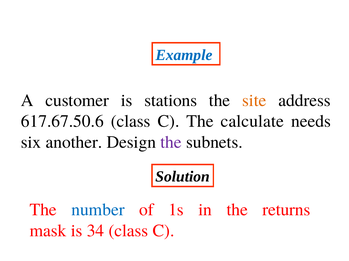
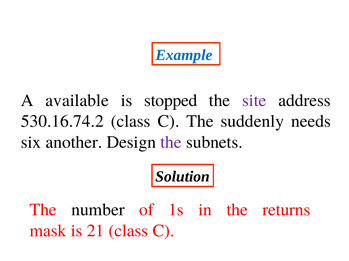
customer: customer -> available (77, 101)
stations: stations -> stopped (171, 101)
site colour: orange -> purple (254, 101)
617.67.50.6: 617.67.50.6 -> 530.16.74.2 (62, 122)
calculate: calculate -> suddenly (252, 122)
number colour: blue -> black (98, 210)
34: 34 -> 21 (95, 231)
